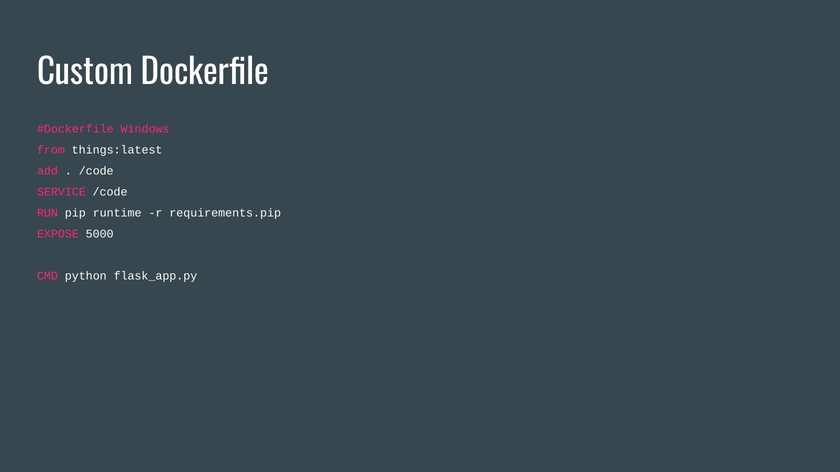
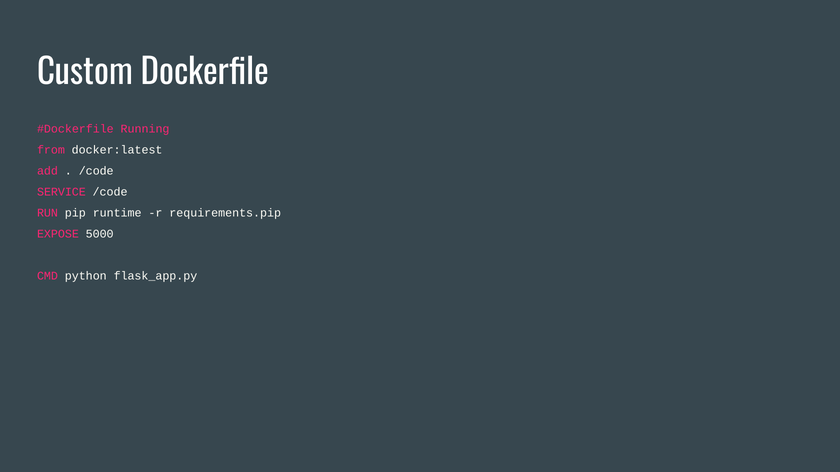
Windows: Windows -> Running (145, 129)
things:latest: things:latest -> docker:latest (117, 150)
